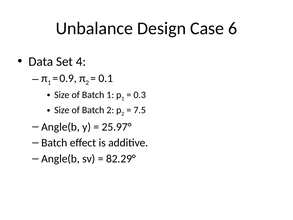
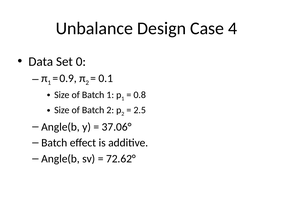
6: 6 -> 4 (233, 28)
4: 4 -> 0 (81, 61)
0.3: 0.3 -> 0.8 (140, 95)
7.5: 7.5 -> 2.5 (140, 110)
25.97°: 25.97° -> 37.06° (117, 127)
82.29°: 82.29° -> 72.62° (121, 159)
